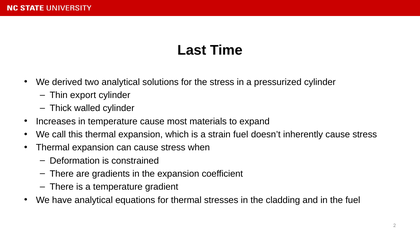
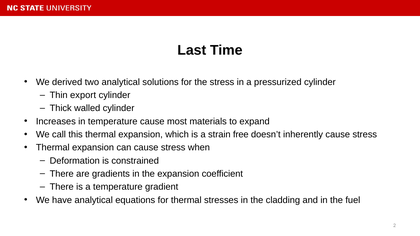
strain fuel: fuel -> free (241, 135)
